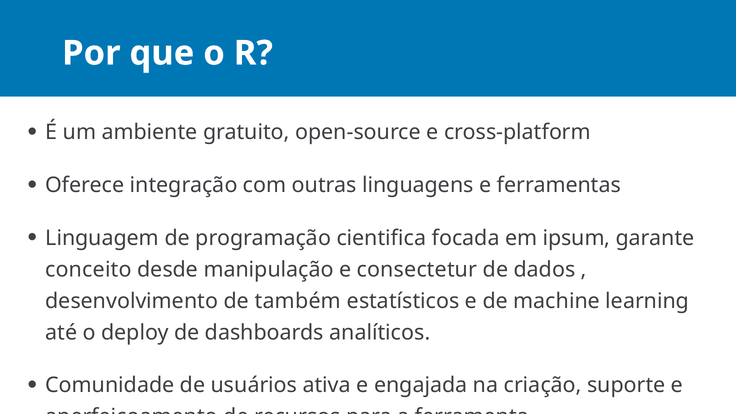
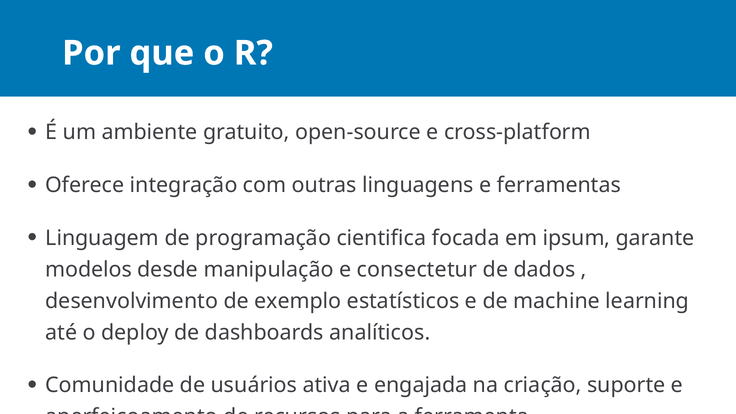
conceito: conceito -> modelos (89, 270)
também: também -> exemplo (298, 301)
